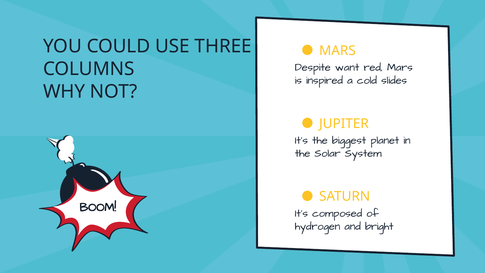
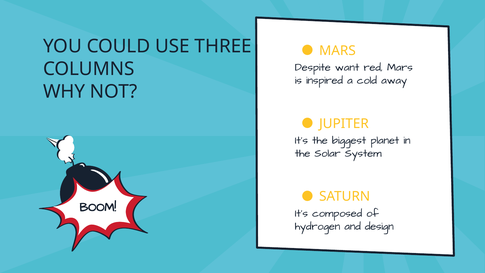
slides: slides -> away (394, 80)
bright: bright -> design (379, 226)
